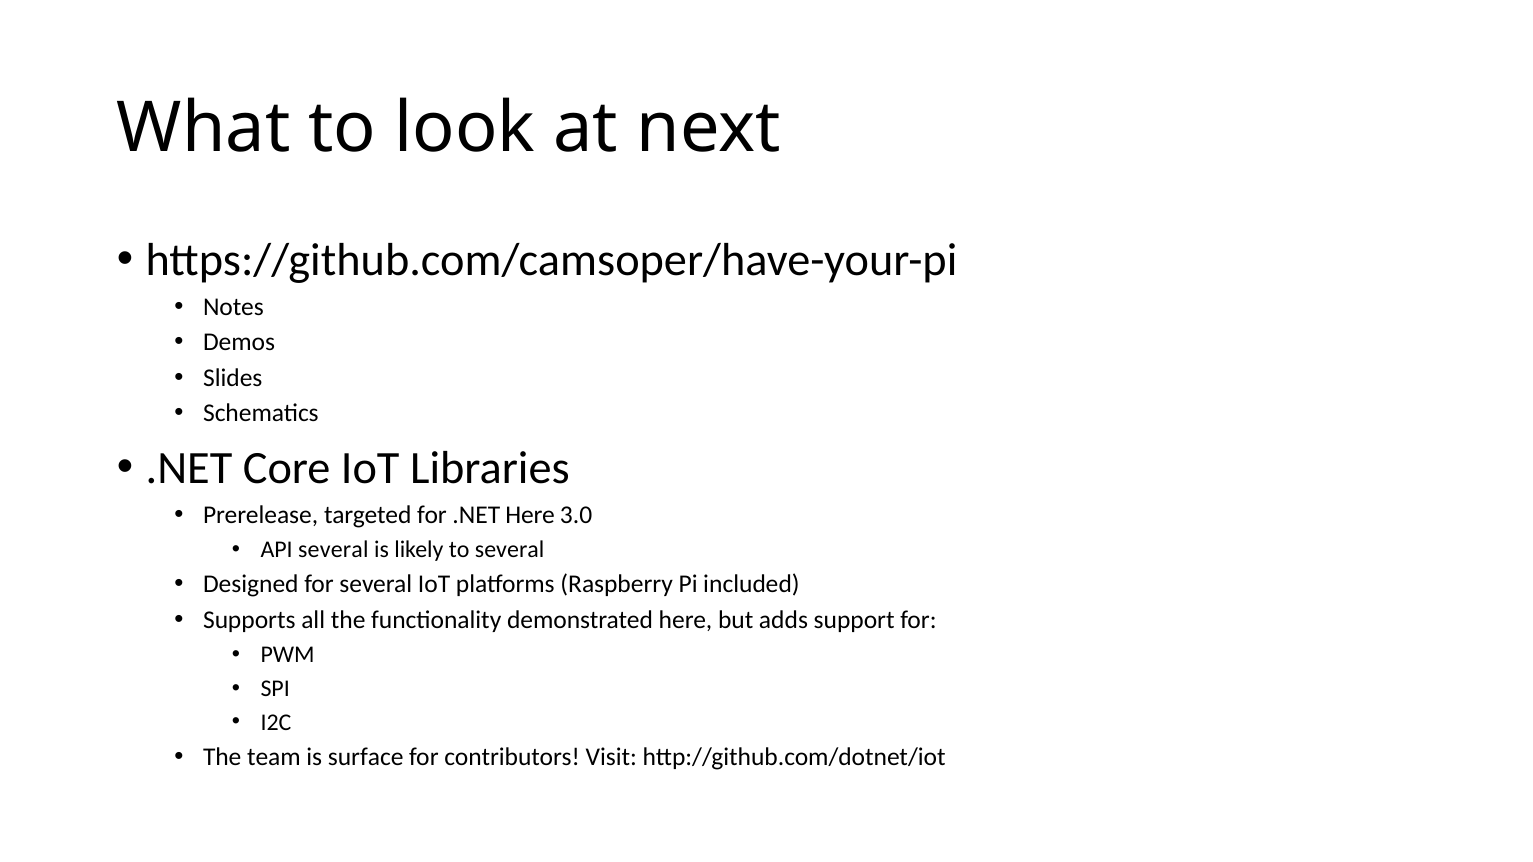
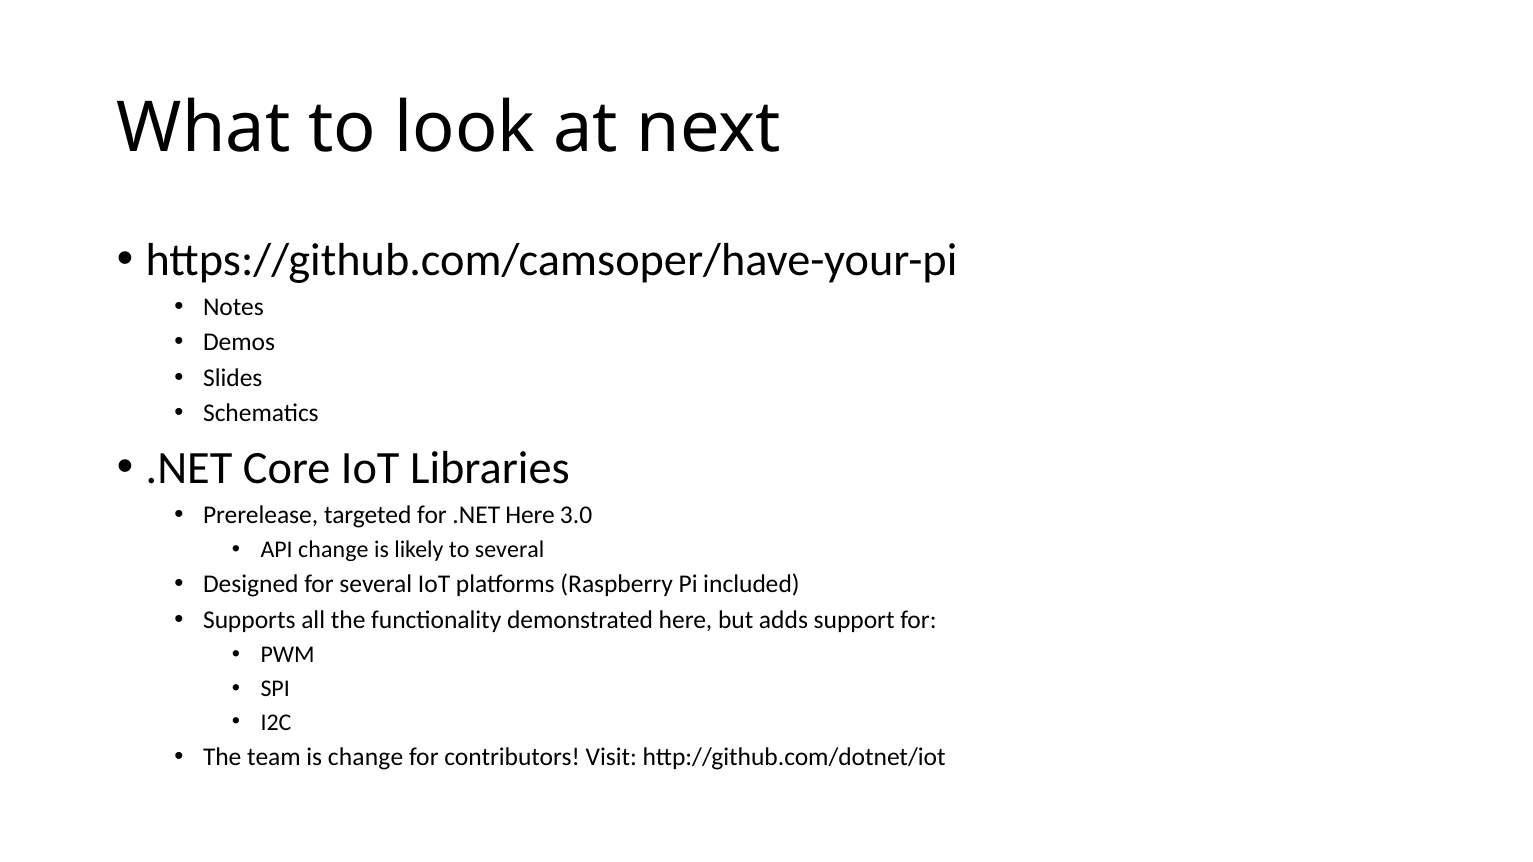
API several: several -> change (333, 550)
is surface: surface -> change (366, 757)
